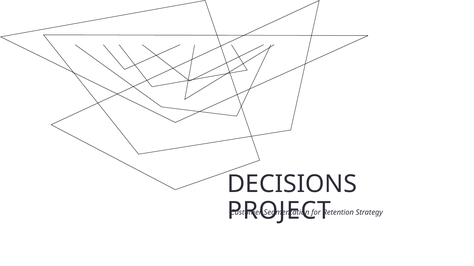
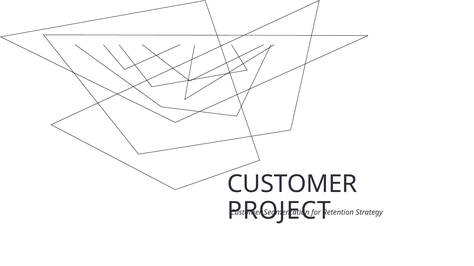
DECISIONS: DECISIONS -> CUSTOMER (292, 185)
